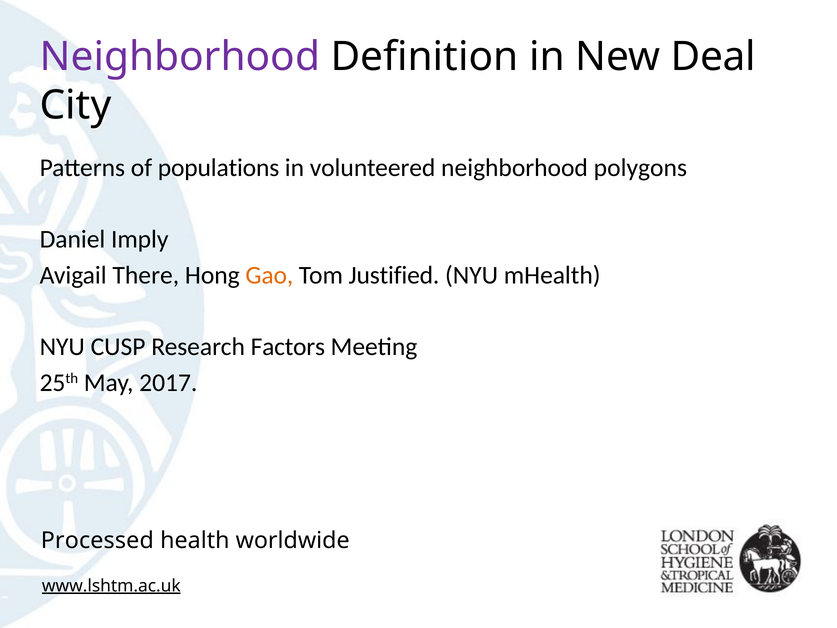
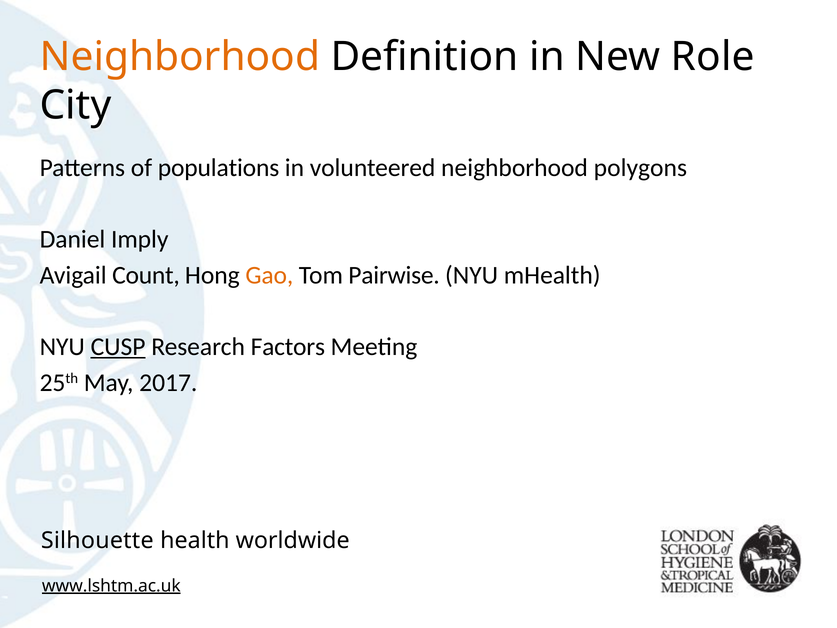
Neighborhood colour: purple -> orange (180, 57)
Deal: Deal -> Role (713, 57)
There: There -> Count (146, 275)
Justified: Justified -> Pairwise (394, 275)
CUSP underline: none -> present (118, 347)
Processed: Processed -> Silhouette (97, 540)
